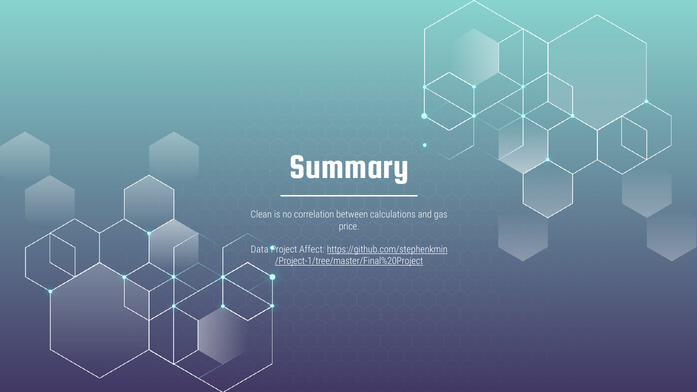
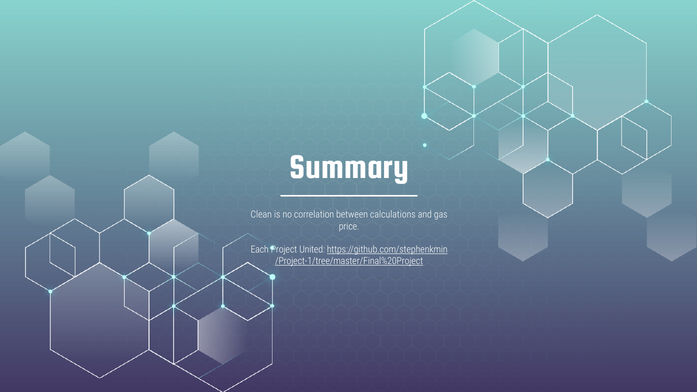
Data: Data -> Each (260, 250)
Affect: Affect -> United (312, 250)
